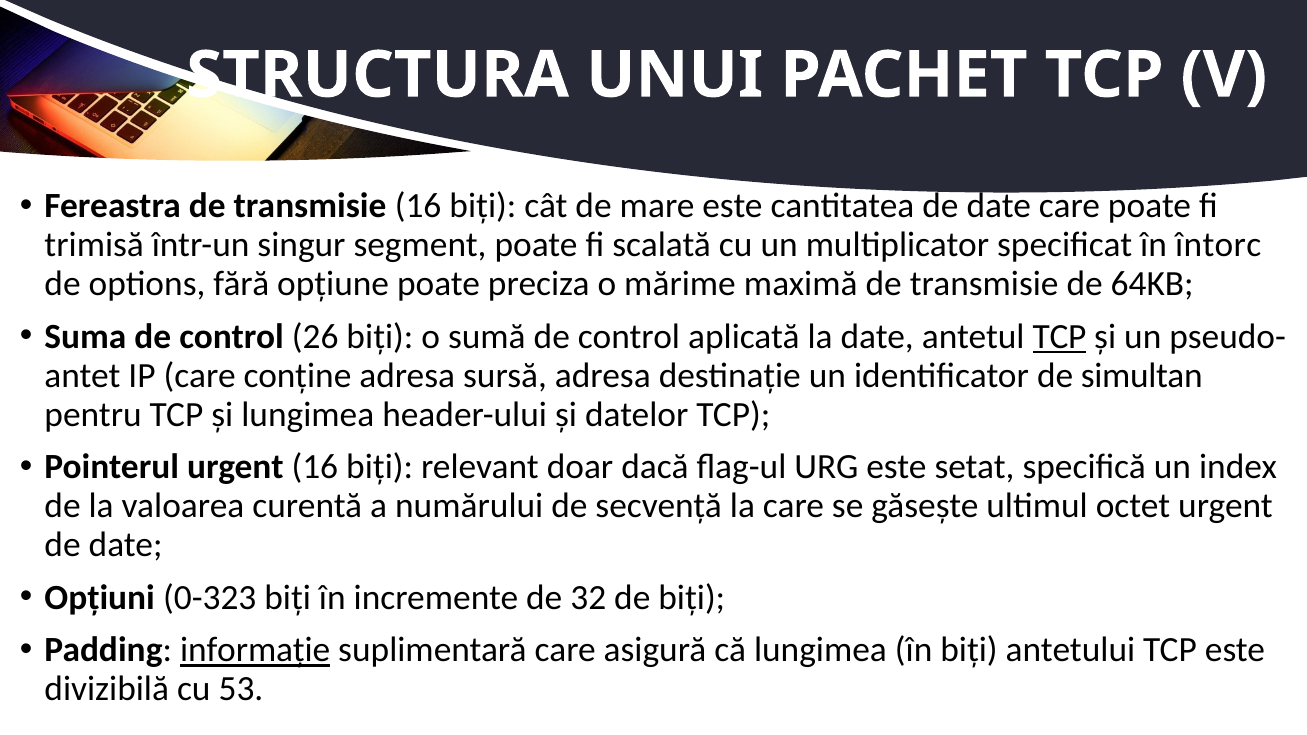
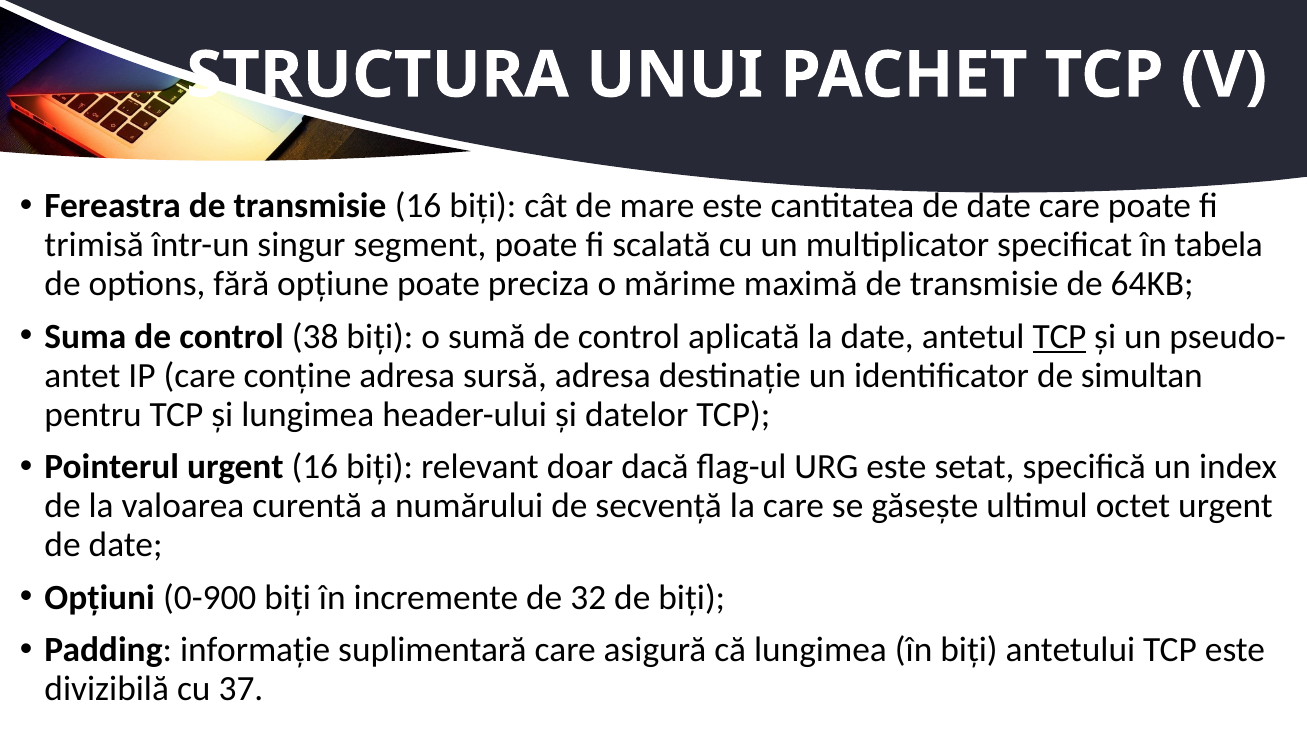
întorc: întorc -> tabela (1219, 245)
26: 26 -> 38 (315, 337)
0-323: 0-323 -> 0-900 (210, 598)
informație underline: present -> none (255, 650)
53: 53 -> 37 (241, 689)
